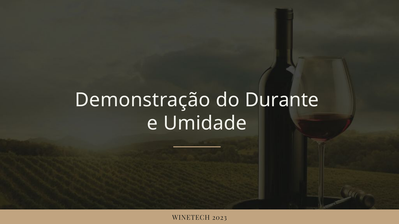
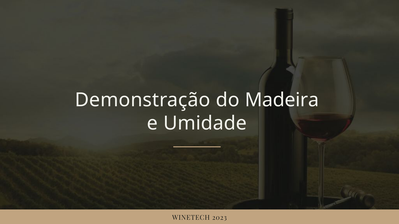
Durante: Durante -> Madeira (282, 100)
